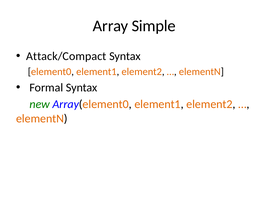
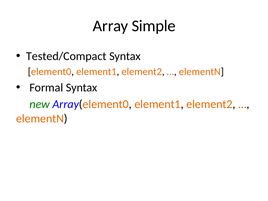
Attack/Compact: Attack/Compact -> Tested/Compact (66, 56)
